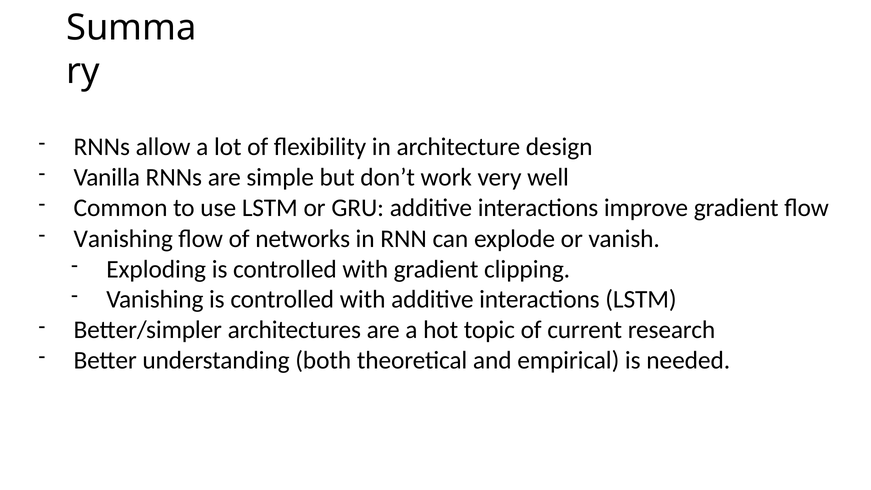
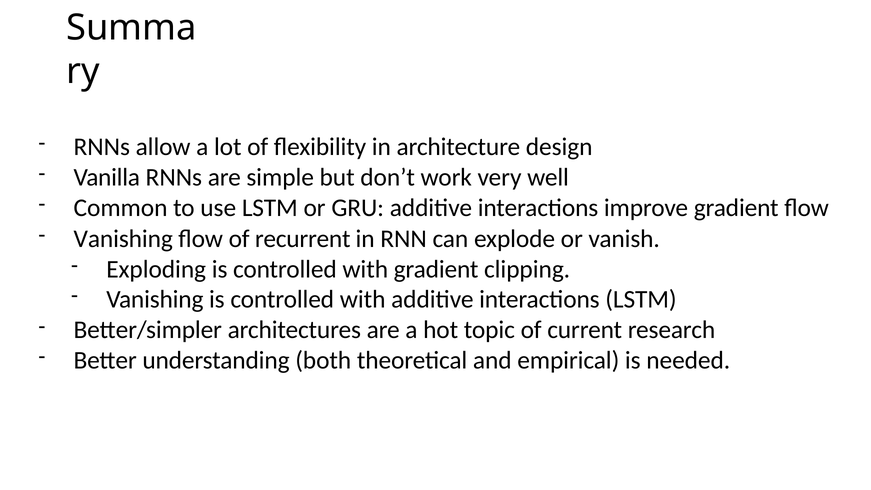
networks: networks -> recurrent (303, 239)
